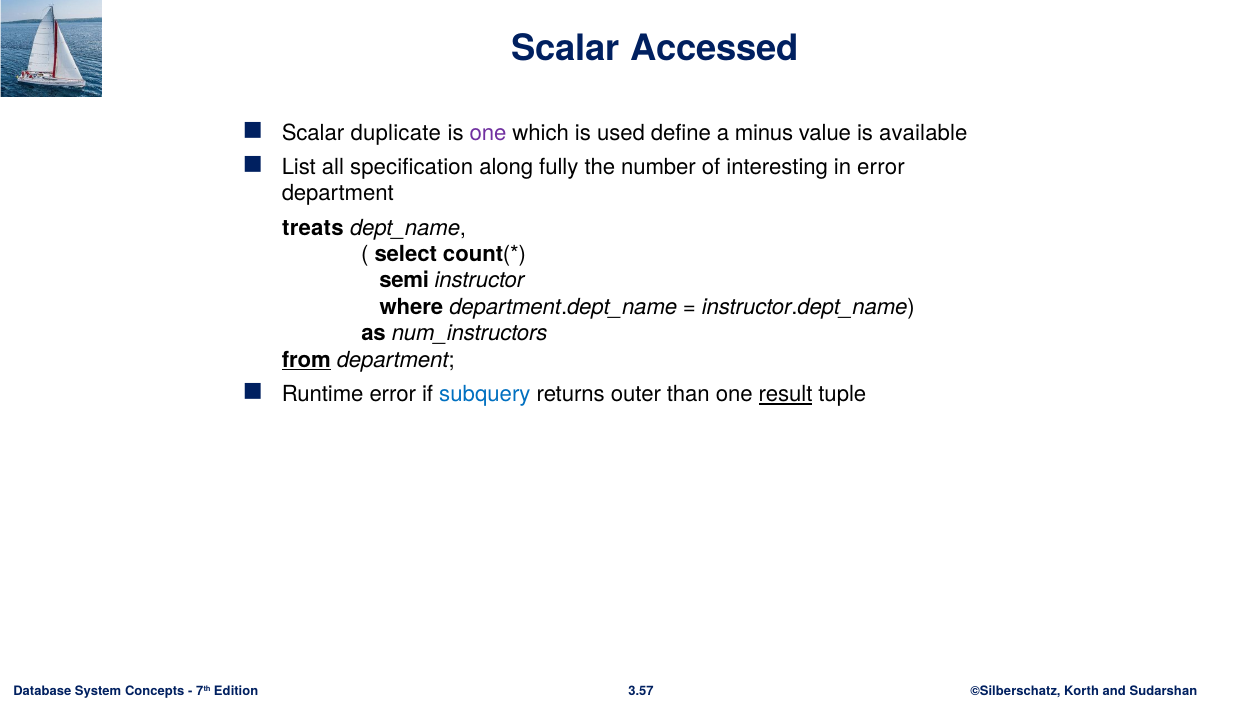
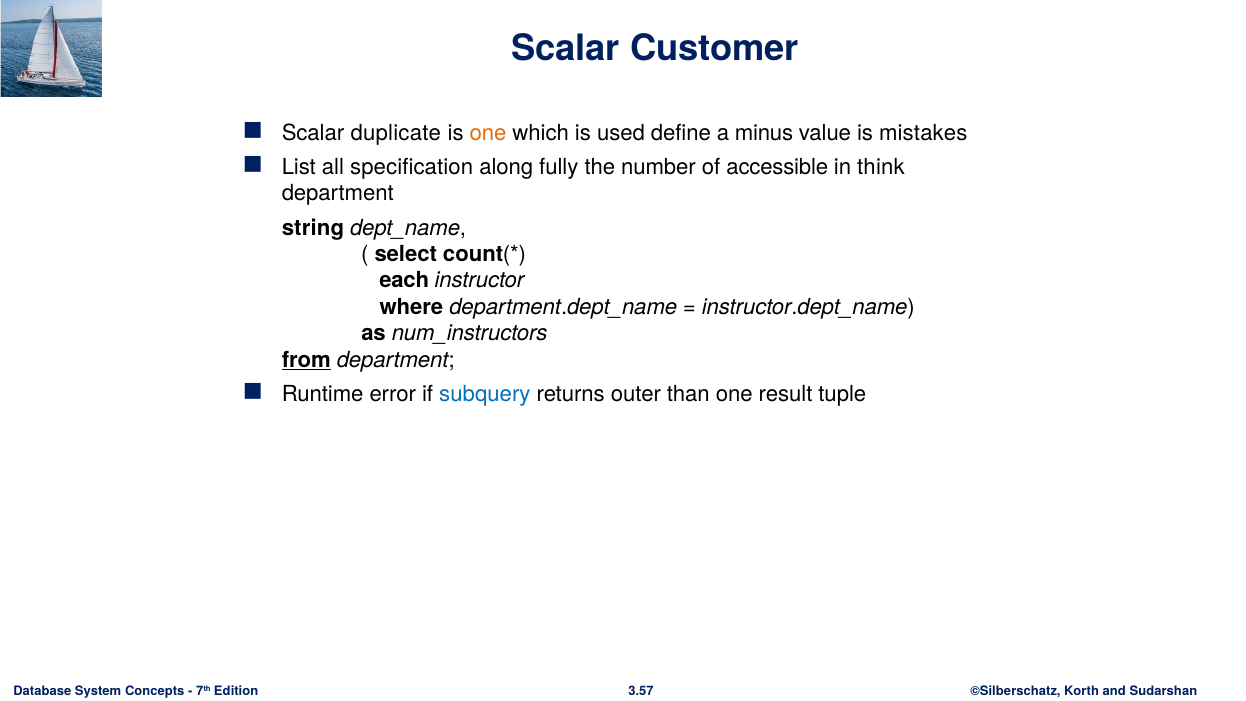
Accessed: Accessed -> Customer (715, 49)
one colour: purple -> orange (488, 133)
available: available -> mistakes (923, 133)
interesting: interesting -> accessible (777, 167)
in error: error -> think (881, 167)
treats: treats -> string (313, 228)
semi: semi -> each (404, 281)
result underline: present -> none (786, 394)
